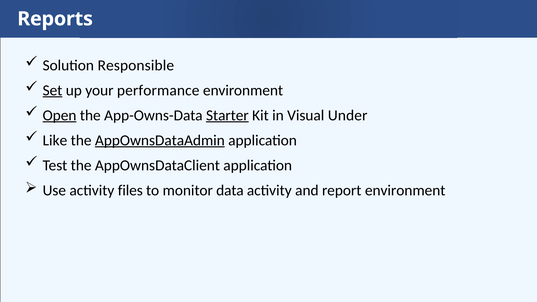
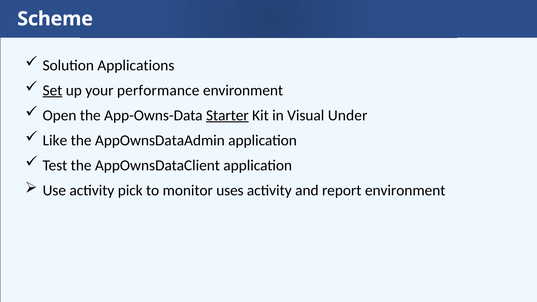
Reports: Reports -> Scheme (55, 19)
Responsible: Responsible -> Applications (136, 65)
Open underline: present -> none (60, 115)
AppOwnsDataAdmin underline: present -> none (160, 140)
files: files -> pick (130, 190)
data: data -> uses (230, 190)
